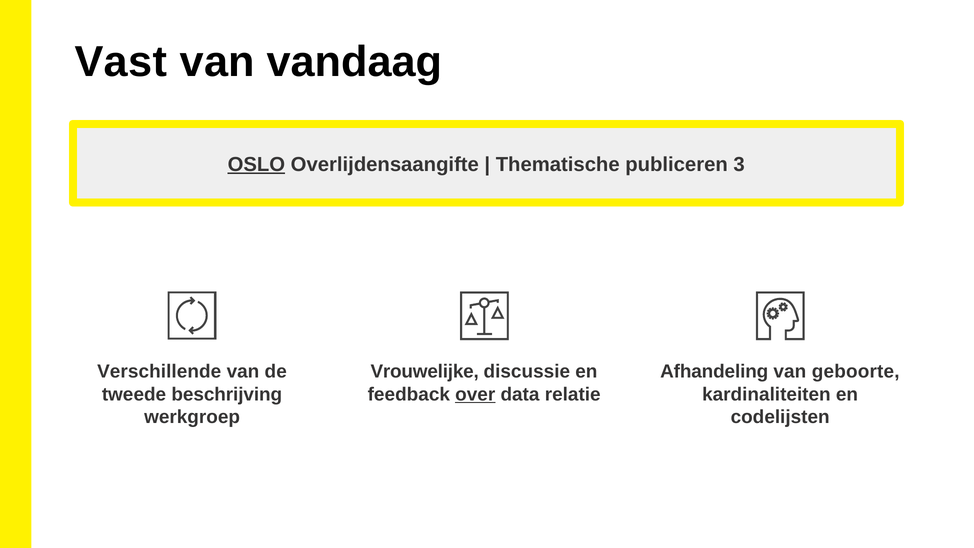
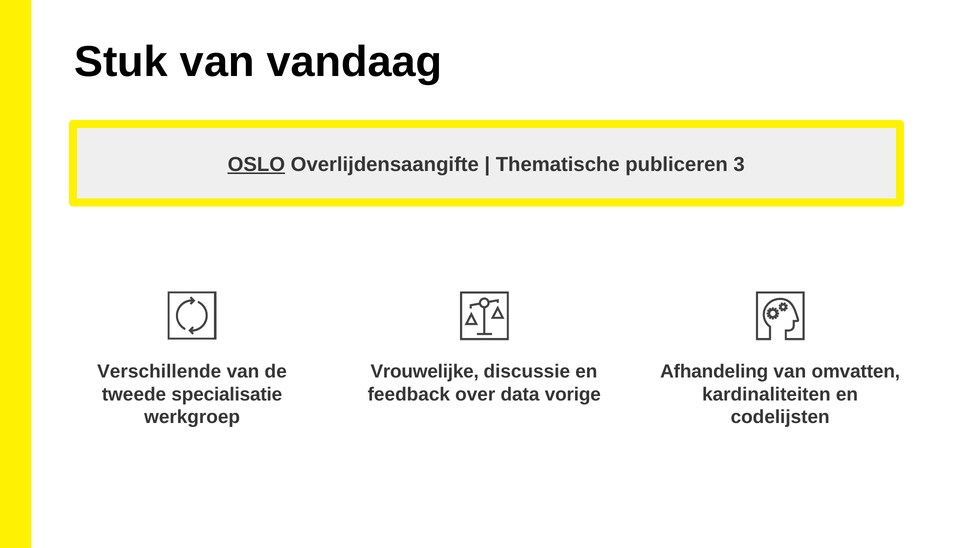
Vast: Vast -> Stuk (121, 62)
geboorte: geboorte -> omvatten (856, 372)
beschrijving: beschrijving -> specialisatie (227, 394)
over underline: present -> none (475, 394)
relatie: relatie -> vorige (573, 394)
